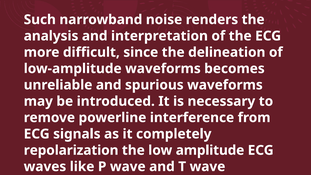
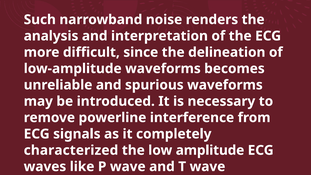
repolarization: repolarization -> characterized (71, 150)
